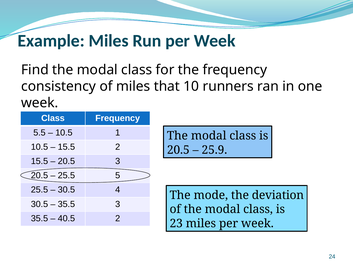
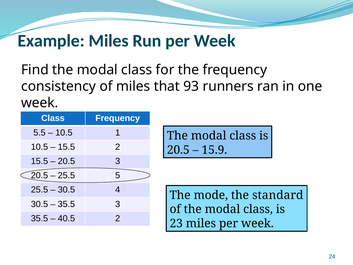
10: 10 -> 93 (191, 86)
25.9: 25.9 -> 15.9 (214, 150)
deviation: deviation -> standard (278, 195)
